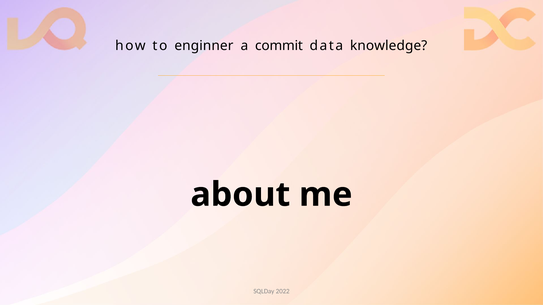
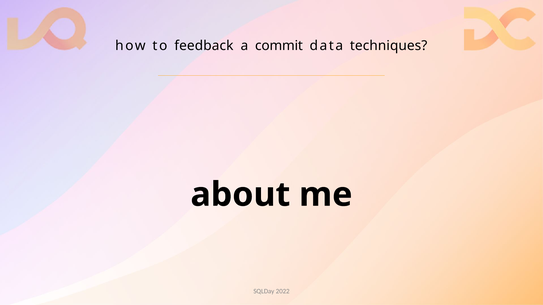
enginner: enginner -> feedback (204, 46)
knowledge: knowledge -> techniques (389, 46)
